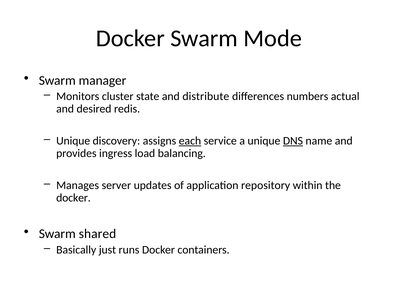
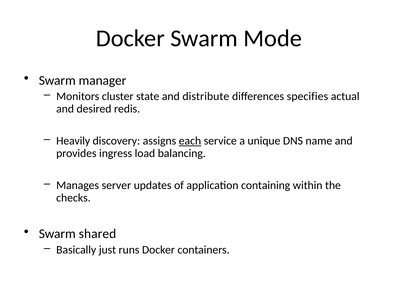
numbers: numbers -> specifies (307, 97)
Unique: Unique -> Heavily (73, 141)
DNS underline: present -> none (293, 141)
repository: repository -> containing (266, 186)
docker: docker -> checks (73, 198)
